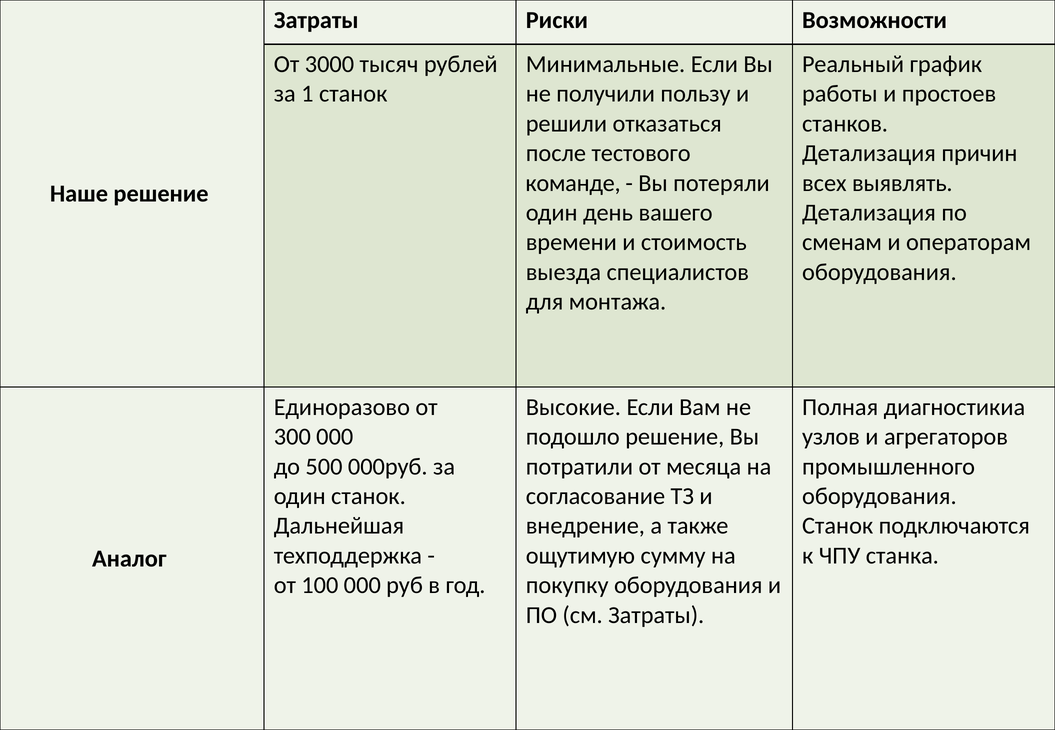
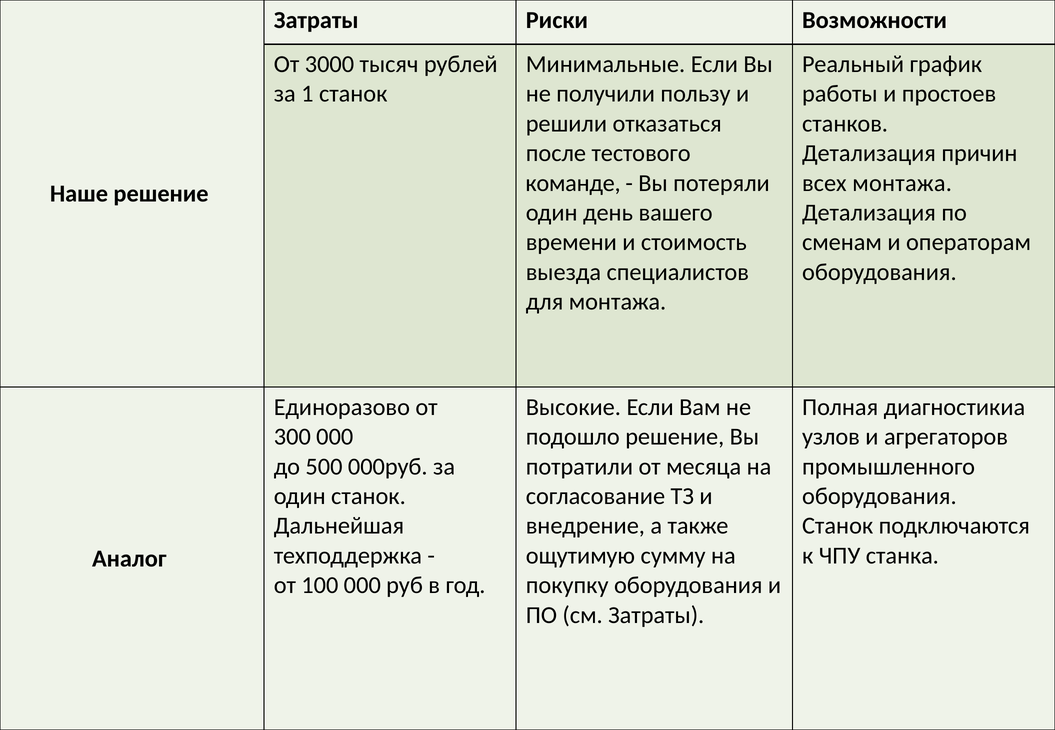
всех выявлять: выявлять -> монтажа (902, 183)
